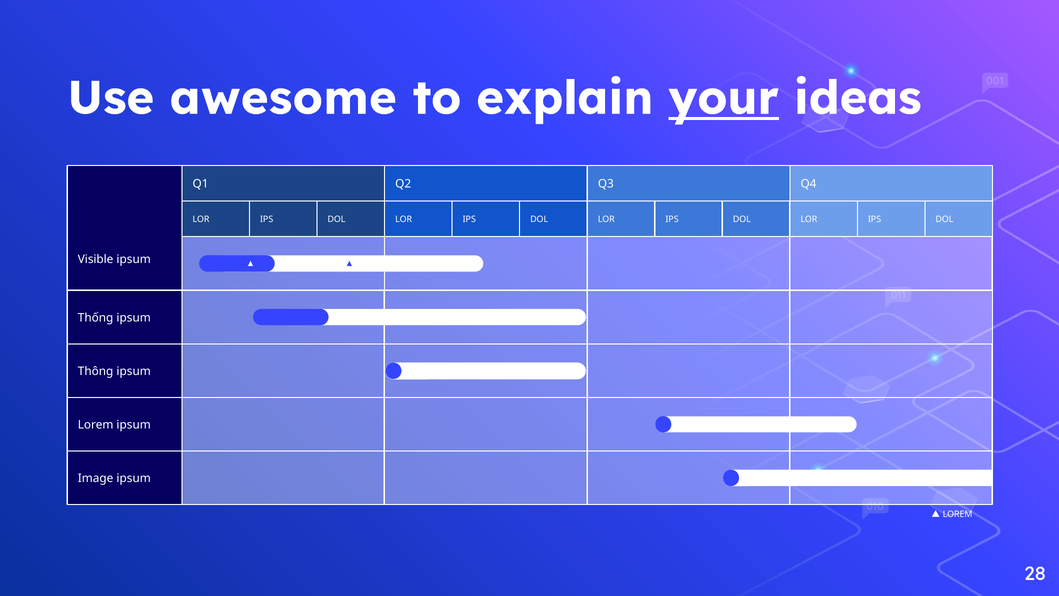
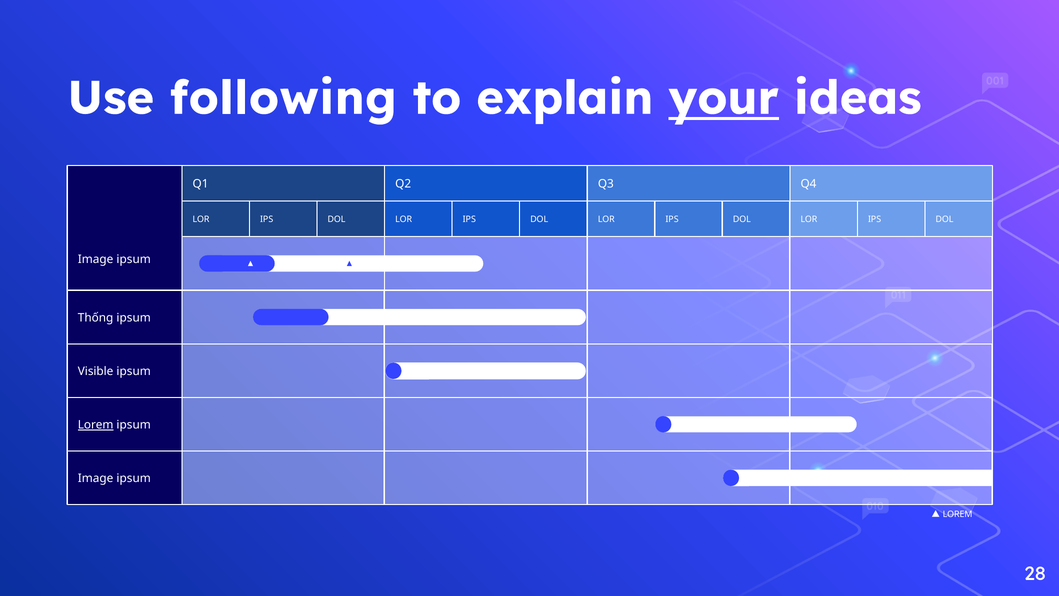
awesome: awesome -> following (283, 98)
Visible: Visible -> Image (96, 259)
Thông: Thông -> Visible (96, 371)
Lorem underline: none -> present (96, 425)
